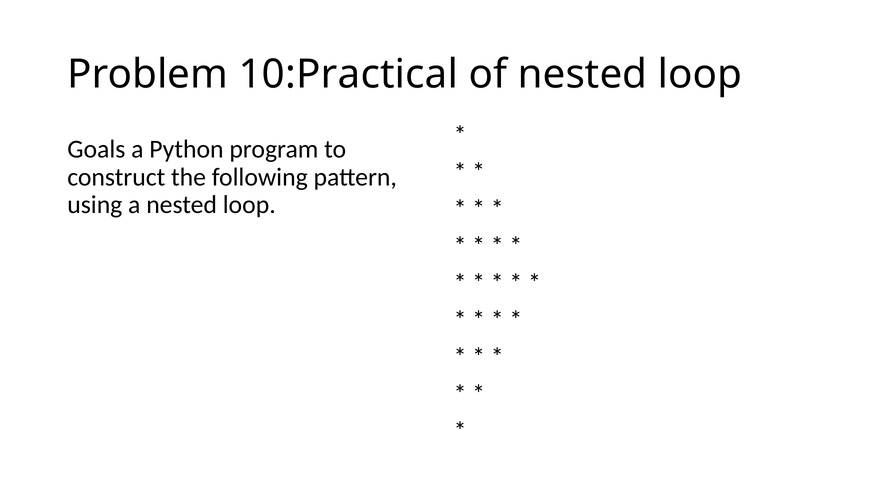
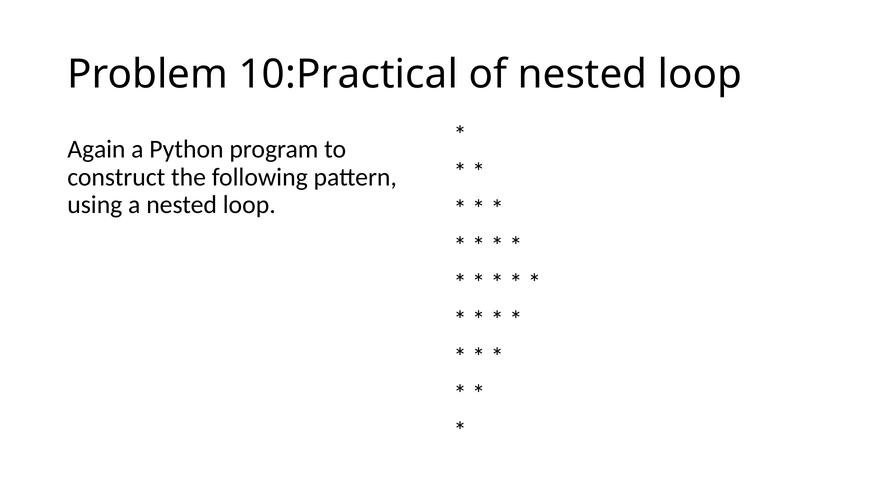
Goals: Goals -> Again (96, 149)
